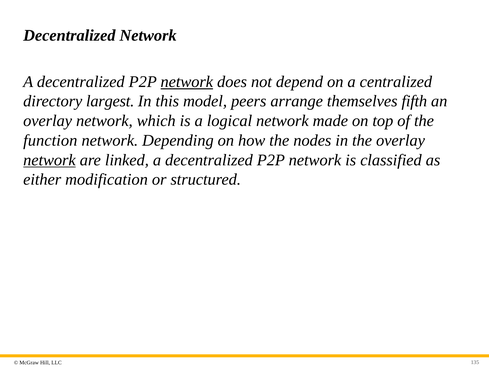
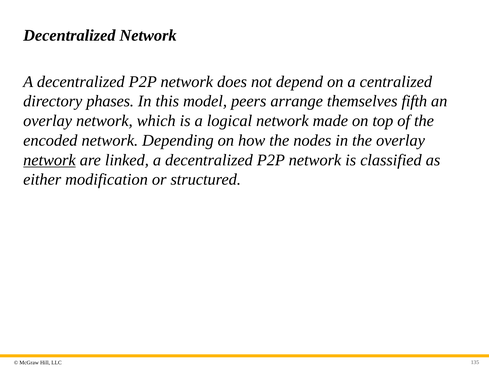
network underline: present -> none (187, 82)
largest: largest -> phases (110, 101)
function: function -> encoded (50, 140)
